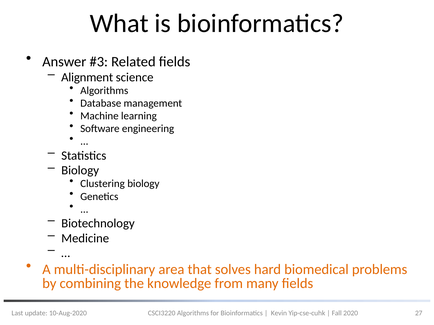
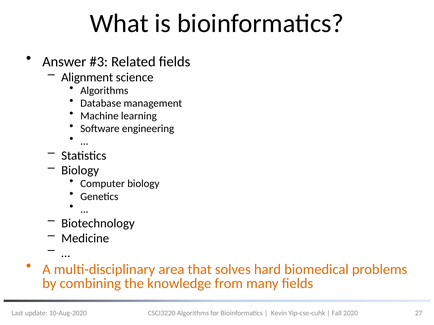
Clustering: Clustering -> Computer (103, 184)
